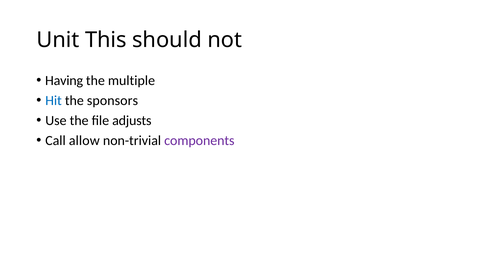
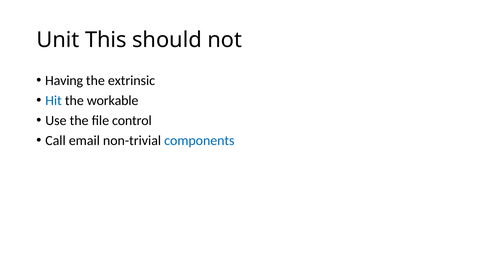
multiple: multiple -> extrinsic (132, 81)
sponsors: sponsors -> workable (113, 101)
adjusts: adjusts -> control (132, 121)
allow: allow -> email (84, 141)
components colour: purple -> blue (199, 141)
